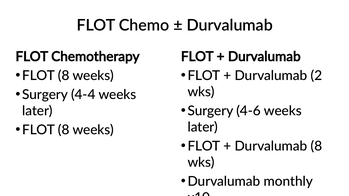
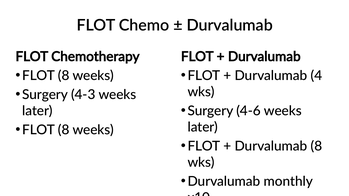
2: 2 -> 4 (316, 76)
4-4: 4-4 -> 4-3 (83, 95)
